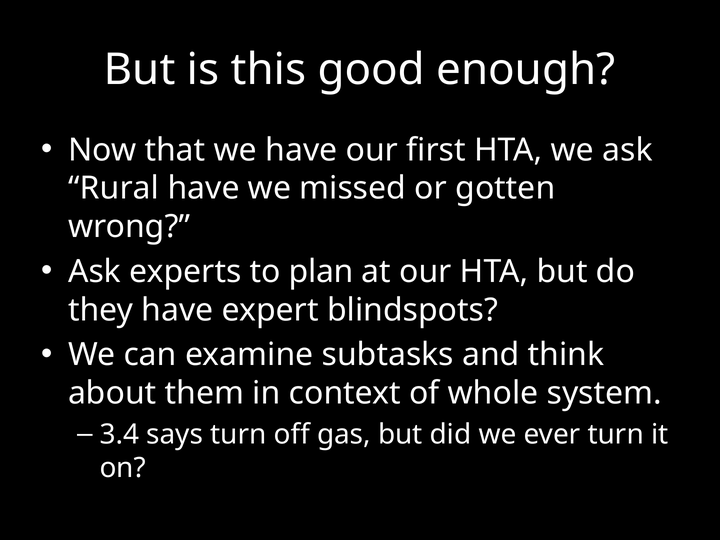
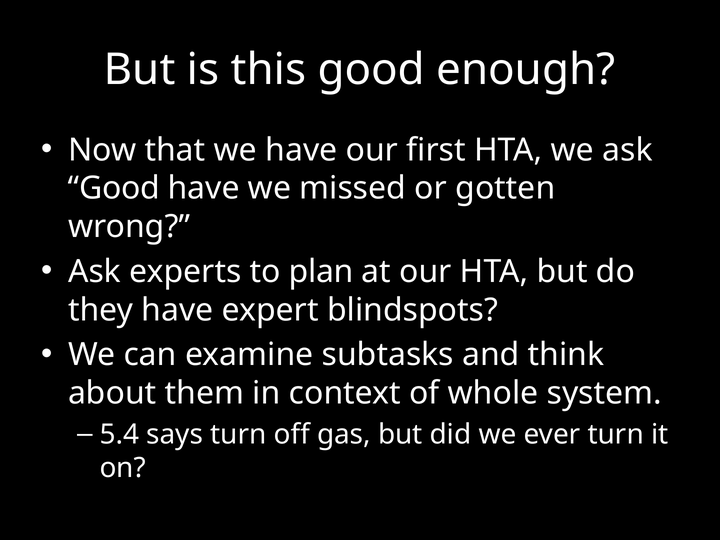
Rural: Rural -> Good (114, 188)
3.4: 3.4 -> 5.4 (119, 435)
